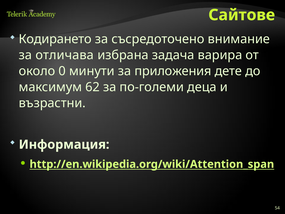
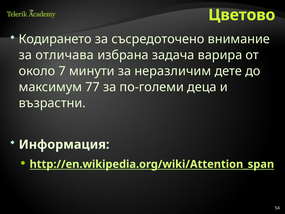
Сайтове: Сайтове -> Цветово (242, 15)
0: 0 -> 7 (62, 71)
приложения: приложения -> неразличим (173, 71)
62: 62 -> 77 (93, 87)
